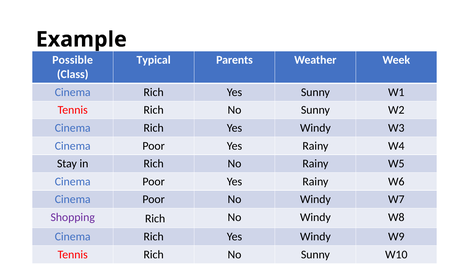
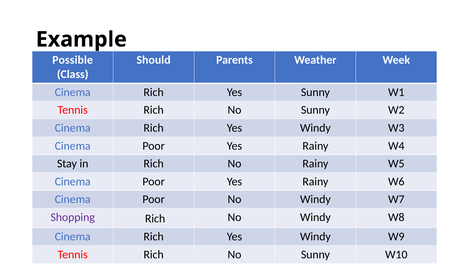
Typical: Typical -> Should (154, 60)
